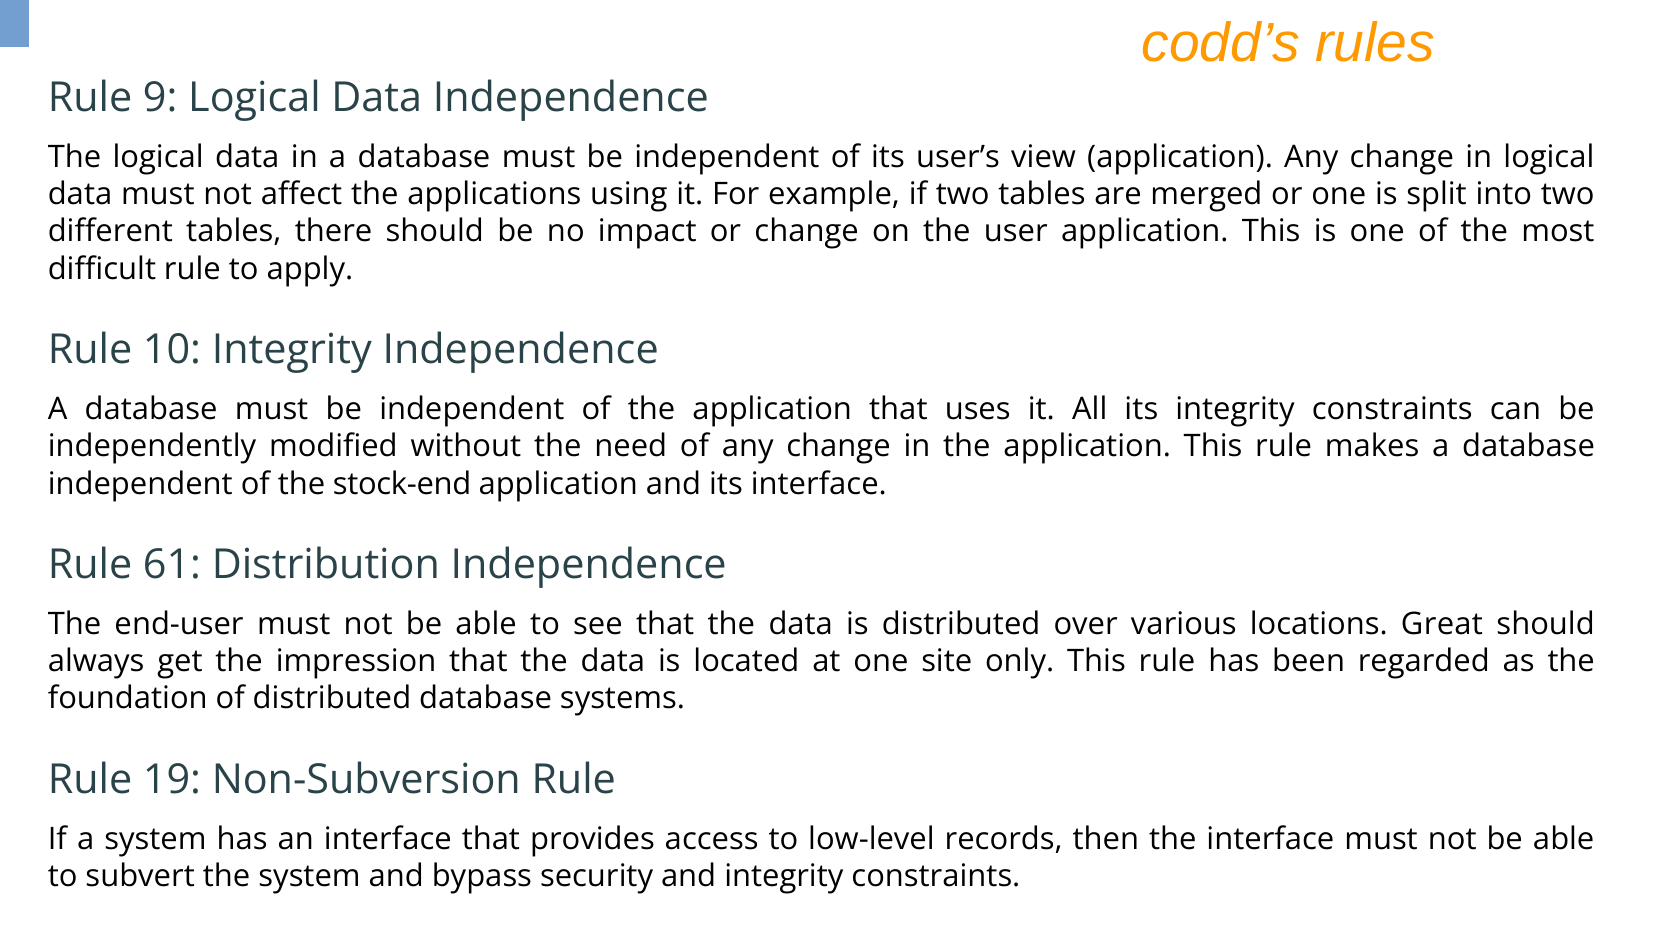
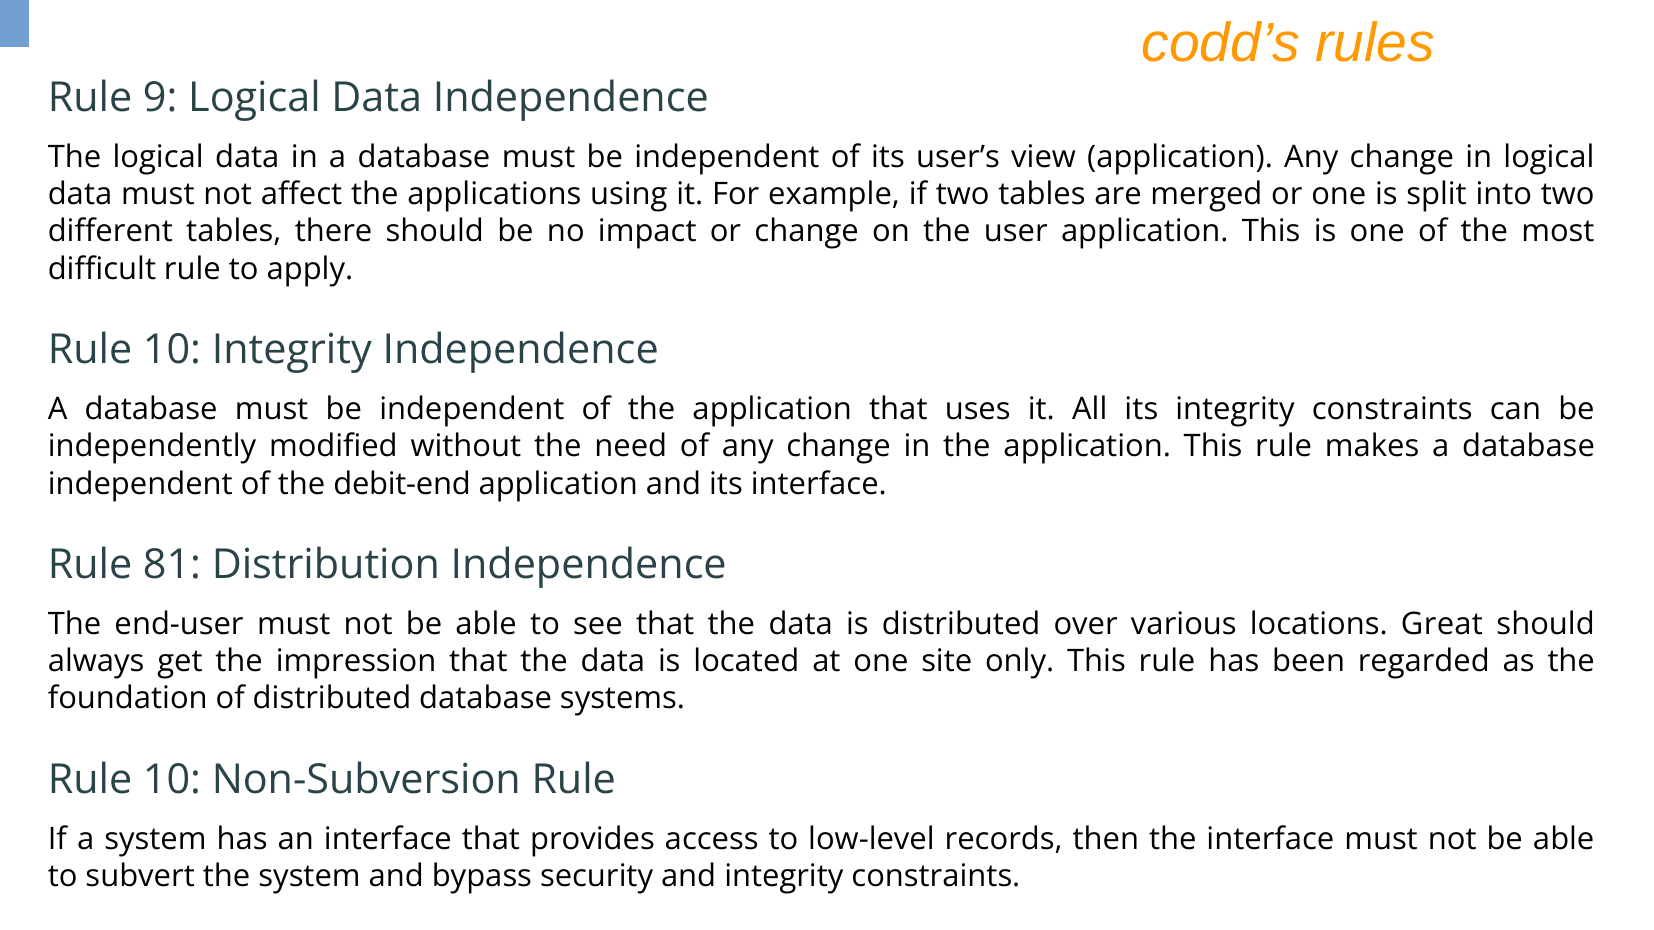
stock-end: stock-end -> debit-end (402, 484)
61: 61 -> 81 (172, 565)
19: 19 -> 10 (172, 780)
